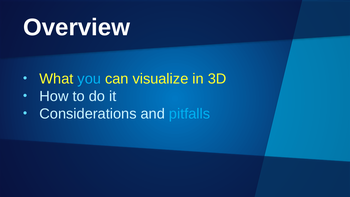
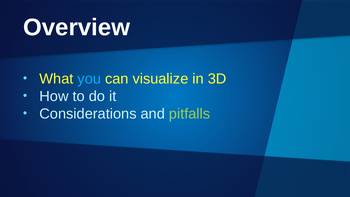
pitfalls colour: light blue -> light green (190, 114)
